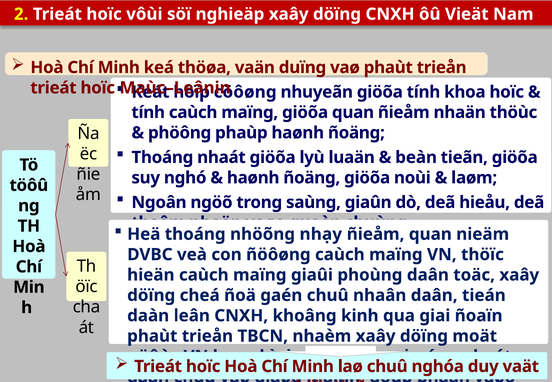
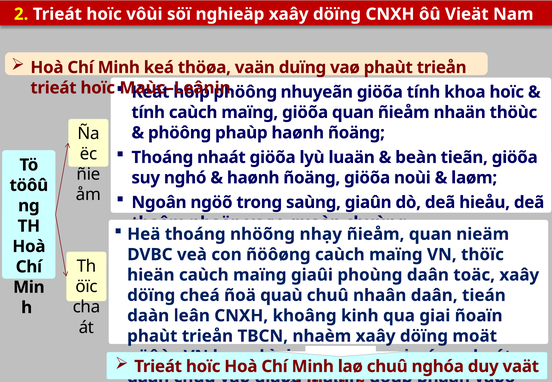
cöôøng: cöôøng -> phöông (245, 92)
gaén: gaén -> quaù (281, 295)
